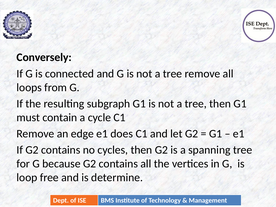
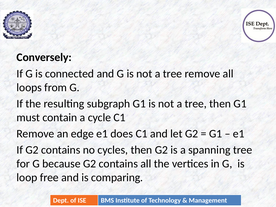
determine: determine -> comparing (117, 178)
